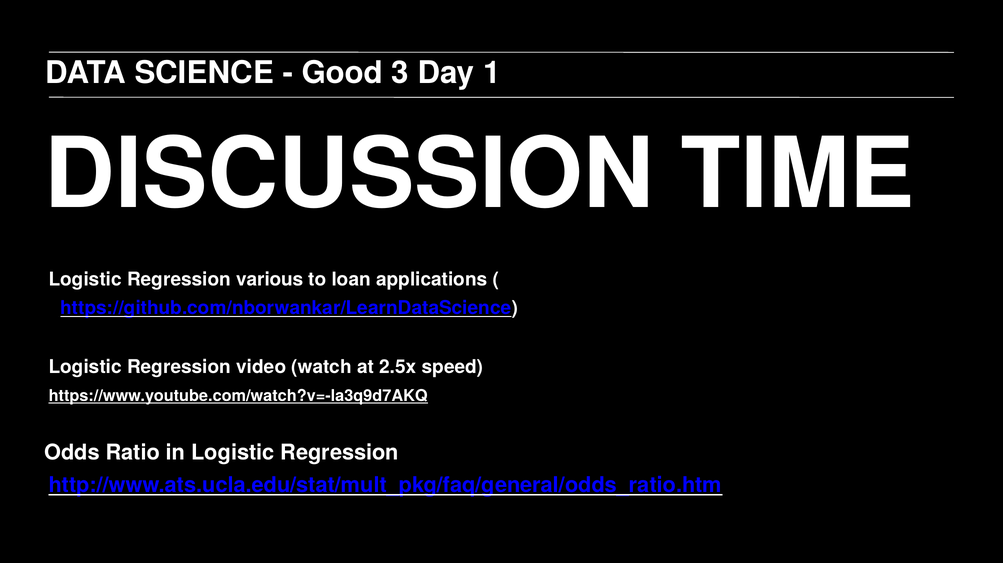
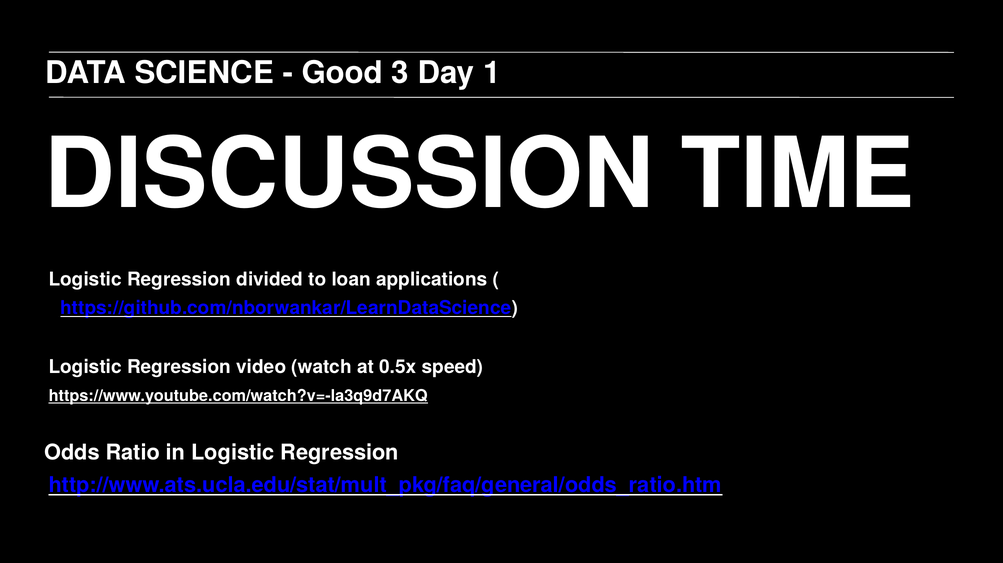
various: various -> divided (270, 280)
2.5x: 2.5x -> 0.5x (398, 367)
